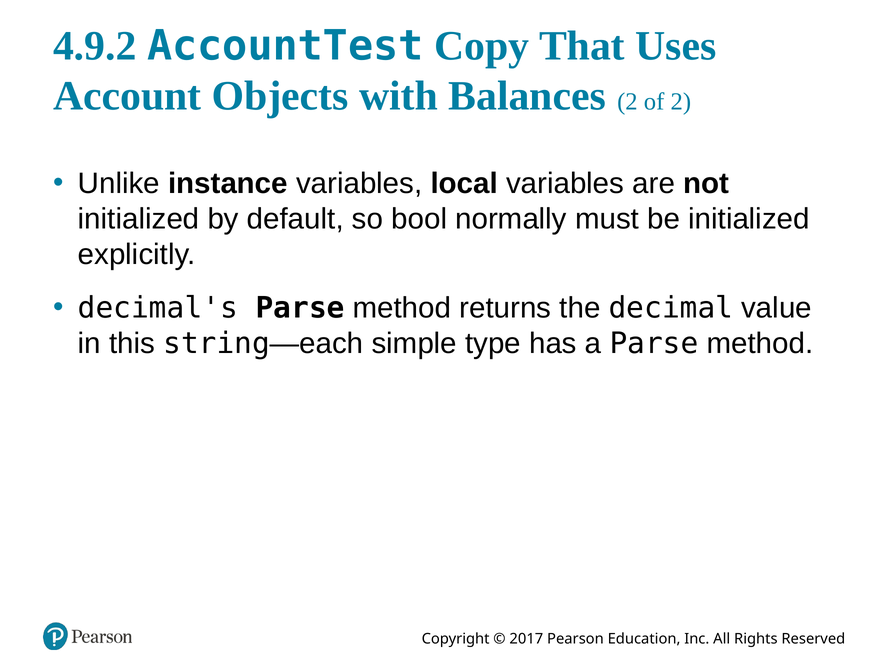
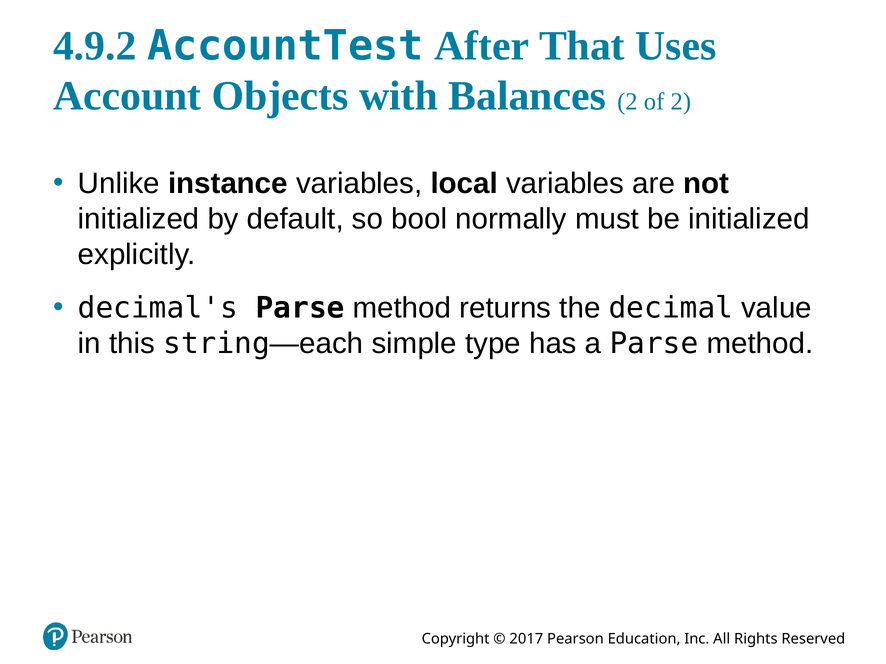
Copy: Copy -> After (482, 46)
